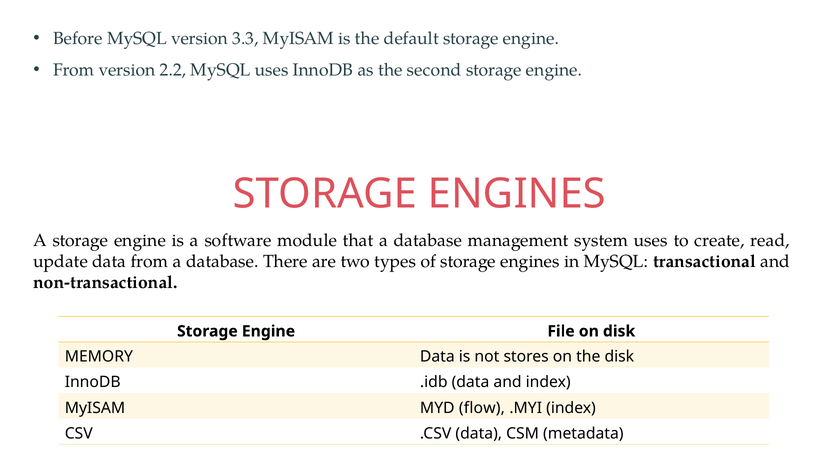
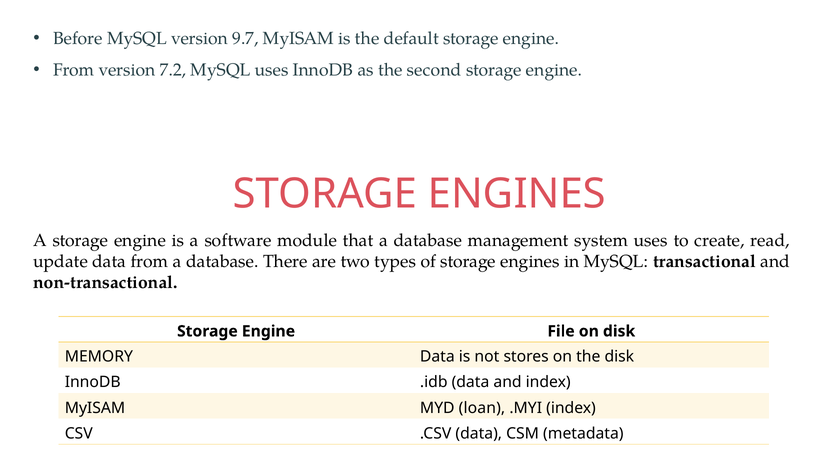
3.3: 3.3 -> 9.7 (245, 38)
2.2: 2.2 -> 7.2 (173, 70)
flow: flow -> loan (482, 408)
